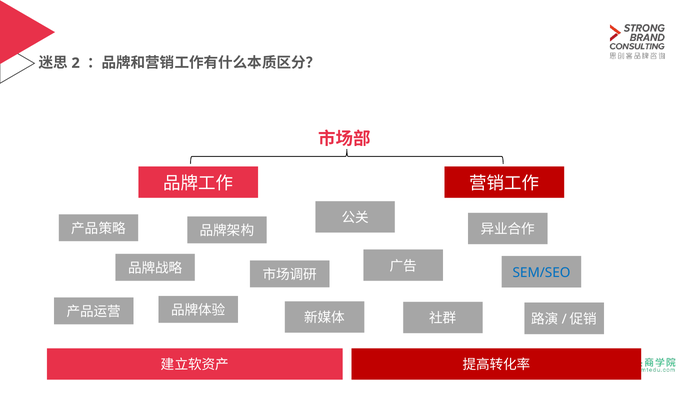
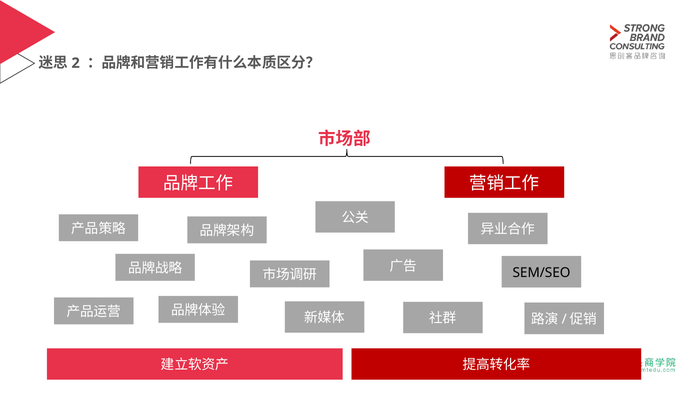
SEM/SEO colour: blue -> black (542, 273)
